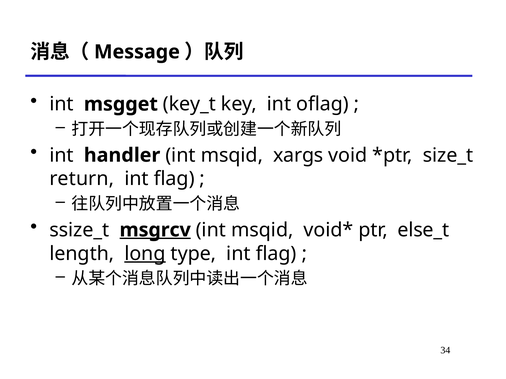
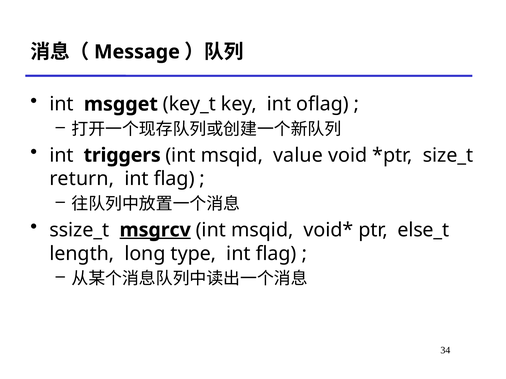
handler: handler -> triggers (122, 155)
xargs: xargs -> value (298, 155)
long underline: present -> none (145, 254)
